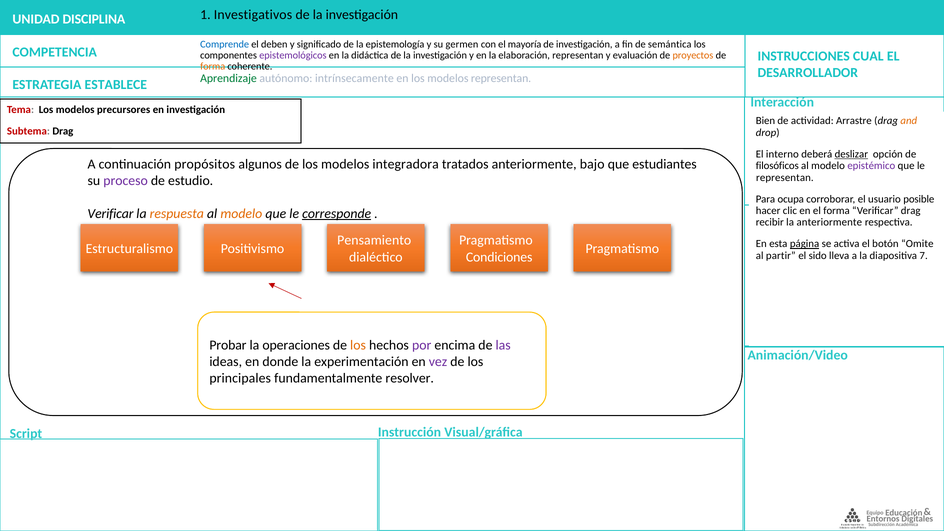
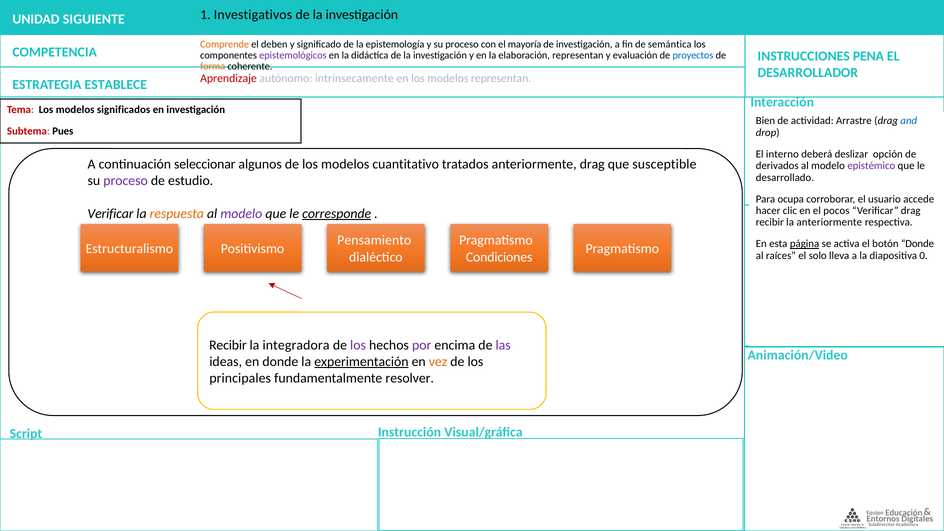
DISCIPLINA: DISCIPLINA -> SIGUIENTE (94, 19)
Comprende colour: blue -> orange (225, 44)
y su germen: germen -> proceso (462, 44)
CUAL: CUAL -> PENA (868, 56)
proyectos colour: orange -> blue (693, 55)
Aprendizaje colour: green -> red (228, 79)
precursores: precursores -> significados (124, 109)
and colour: orange -> blue (909, 121)
Subtema Drag: Drag -> Pues (63, 131)
deslizar underline: present -> none (851, 154)
propósitos: propósitos -> seleccionar (205, 164)
integradora: integradora -> cuantitativo (406, 164)
anteriormente bajo: bajo -> drag (592, 164)
estudiantes: estudiantes -> susceptible (664, 164)
filosóficos: filosóficos -> derivados (777, 166)
representan: representan -> desarrollado (785, 177)
posible: posible -> accede (919, 199)
el forma: forma -> pocos (836, 211)
modelo colour: orange -> purple (241, 214)
botón Omite: Omite -> Donde (917, 244)
partir: partir -> raíces (781, 256)
sido: sido -> solo (818, 256)
7: 7 -> 0 (924, 256)
Probar: Probar -> Recibir (228, 345)
operaciones: operaciones -> integradora (296, 345)
los colour: orange -> purple (358, 345)
experimentación underline: none -> present (361, 362)
vez colour: purple -> orange (438, 362)
